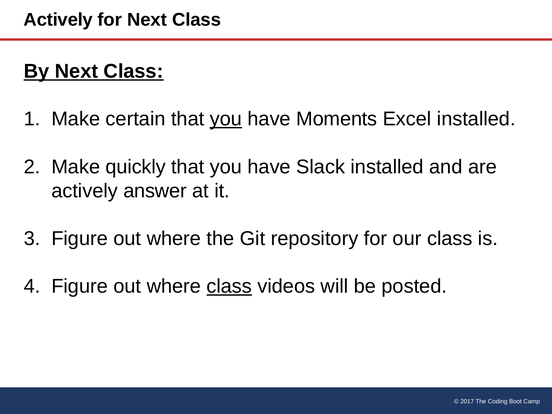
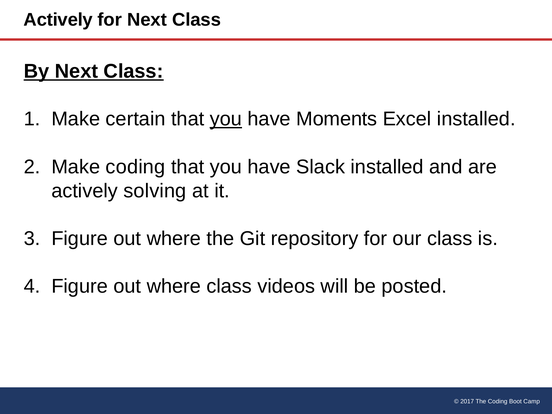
Make quickly: quickly -> coding (135, 167)
answer: answer -> solving (155, 191)
class underline: present -> none (229, 286)
